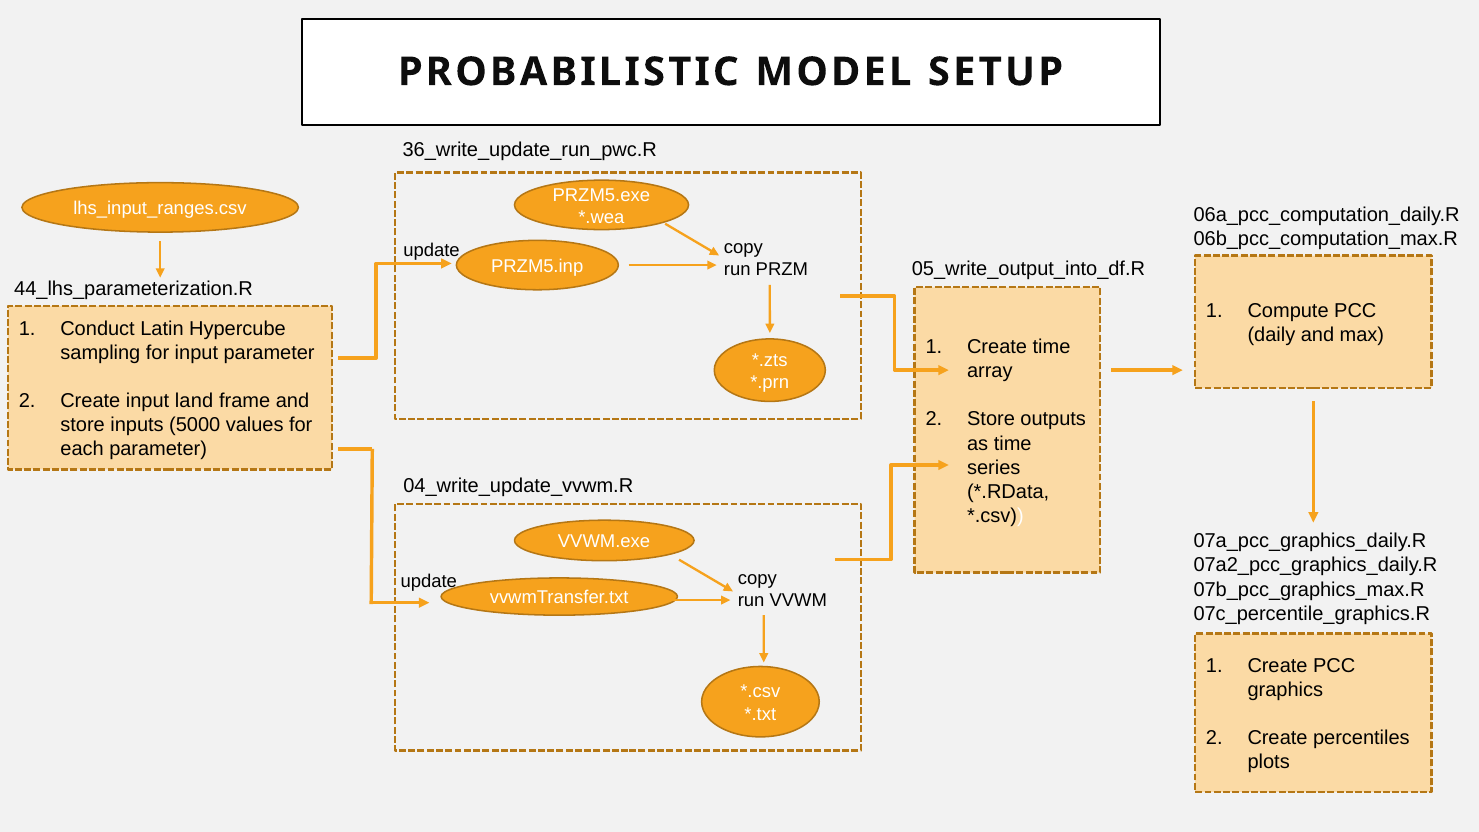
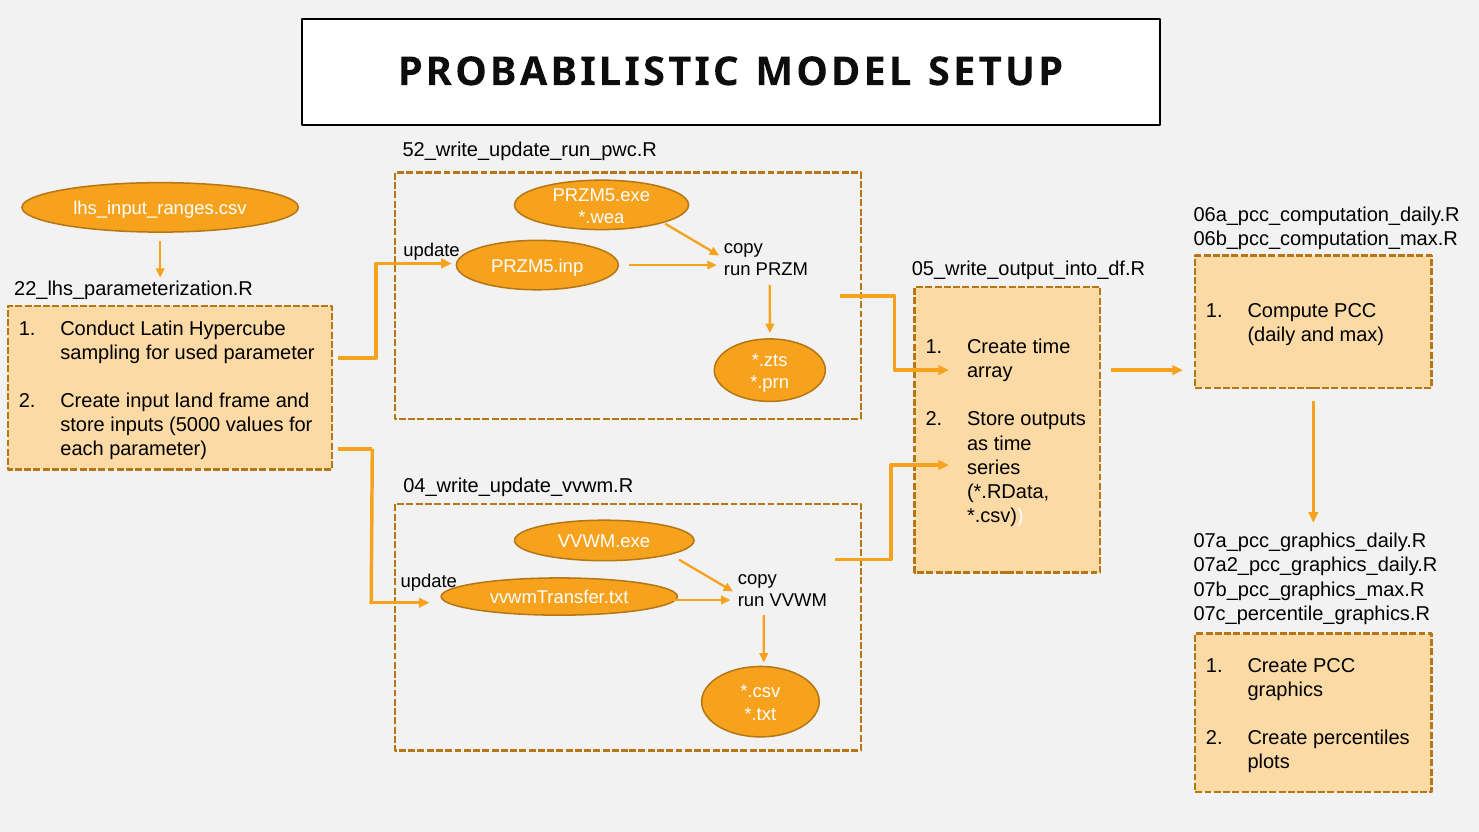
36_write_update_run_pwc.R: 36_write_update_run_pwc.R -> 52_write_update_run_pwc.R (530, 150)
44_lhs_parameterization.R: 44_lhs_parameterization.R -> 22_lhs_parameterization.R (134, 288)
for input: input -> used (196, 353)
